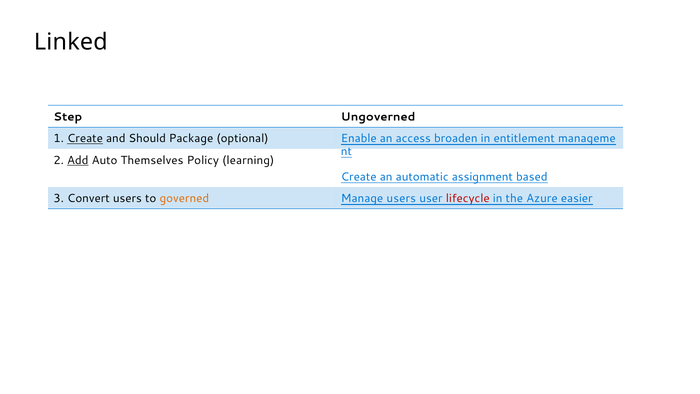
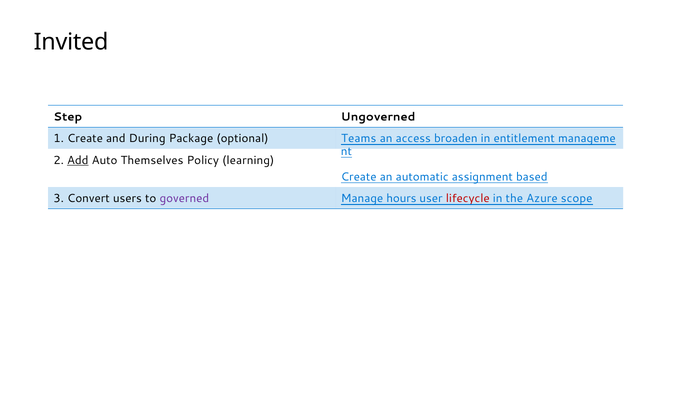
Linked: Linked -> Invited (71, 42)
Create underline: present -> none (85, 139)
Should: Should -> During (147, 139)
Enable: Enable -> Teams (359, 139)
governed colour: orange -> purple (184, 198)
Manage users: users -> hours (401, 198)
easier: easier -> scope (577, 198)
